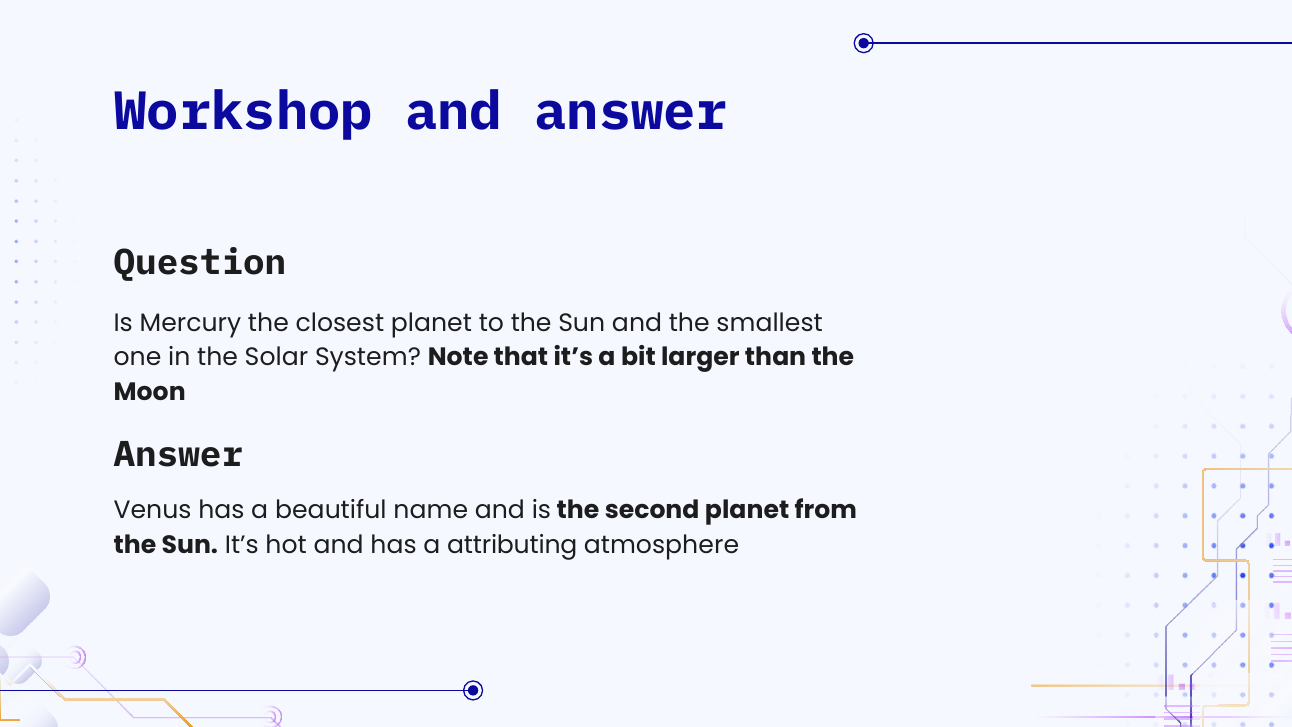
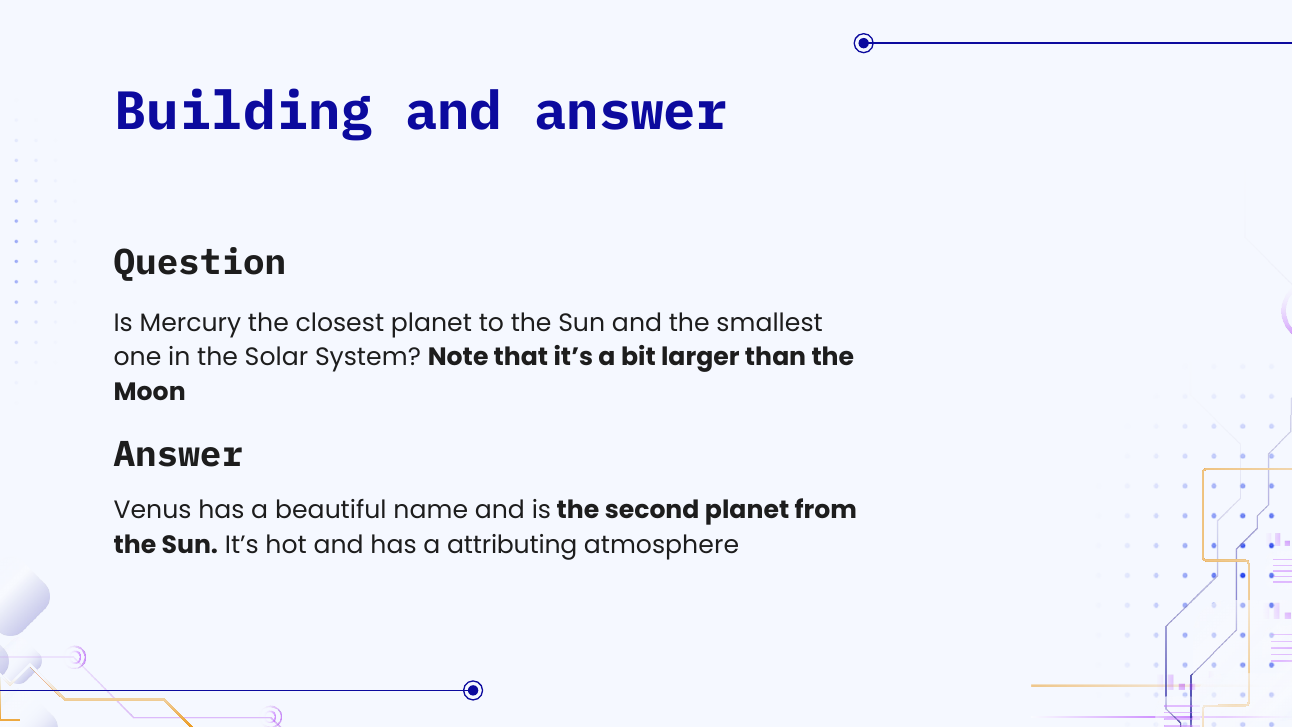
Workshop: Workshop -> Building (244, 112)
